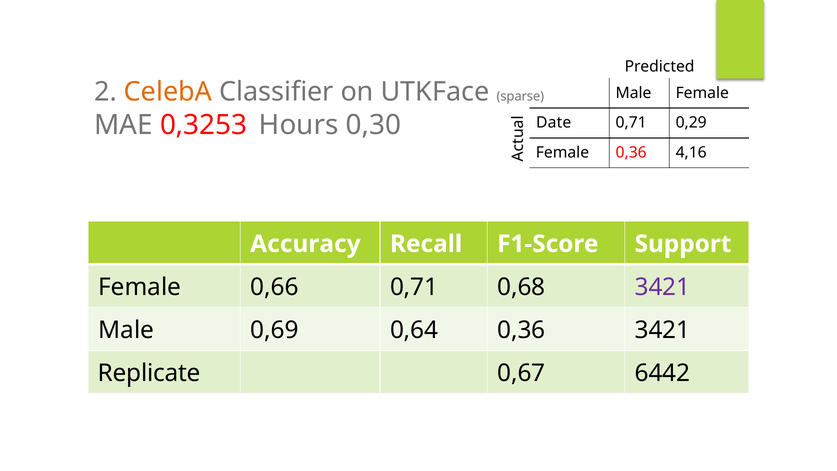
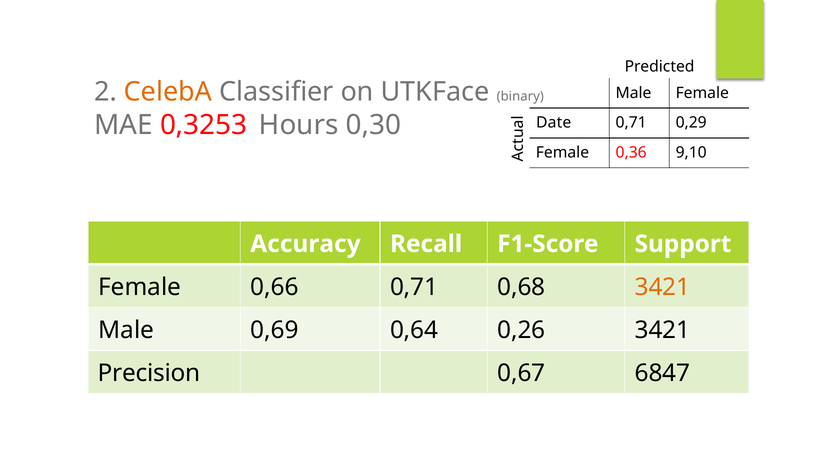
sparse: sparse -> binary (520, 97)
4,16: 4,16 -> 9,10 (691, 153)
3421 colour: purple -> orange (662, 287)
0,64 0,36: 0,36 -> 0,26 (521, 330)
Replicate: Replicate -> Precision (149, 373)
6442: 6442 -> 6847 (662, 373)
